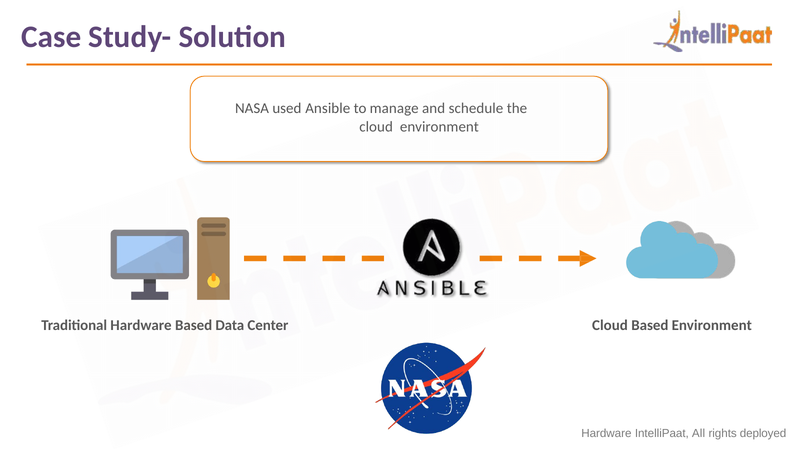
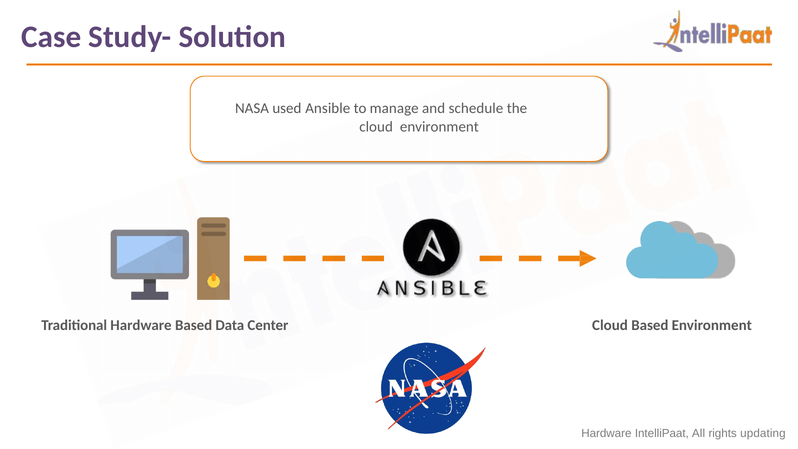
deployed: deployed -> updating (763, 433)
